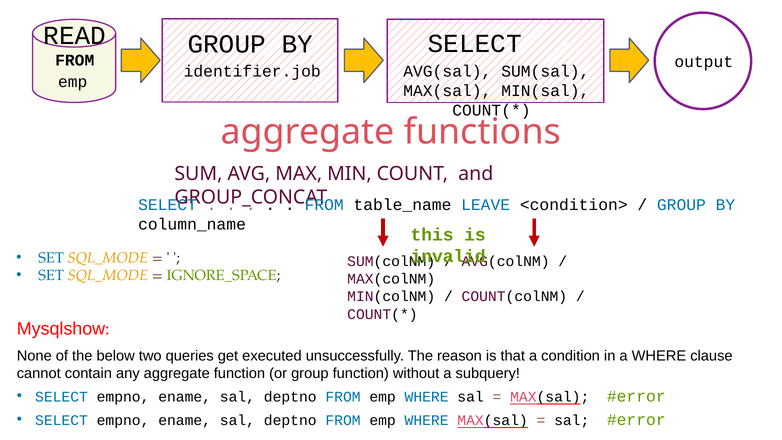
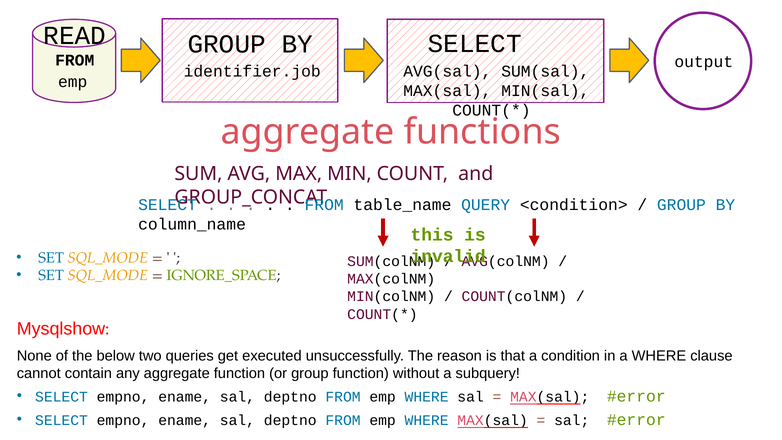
LEAVE: LEAVE -> QUERY (486, 205)
